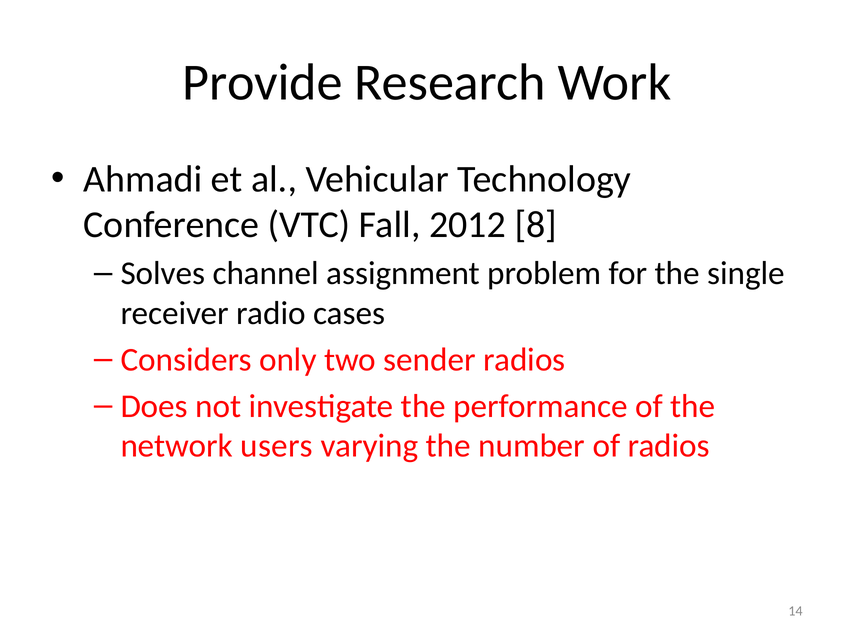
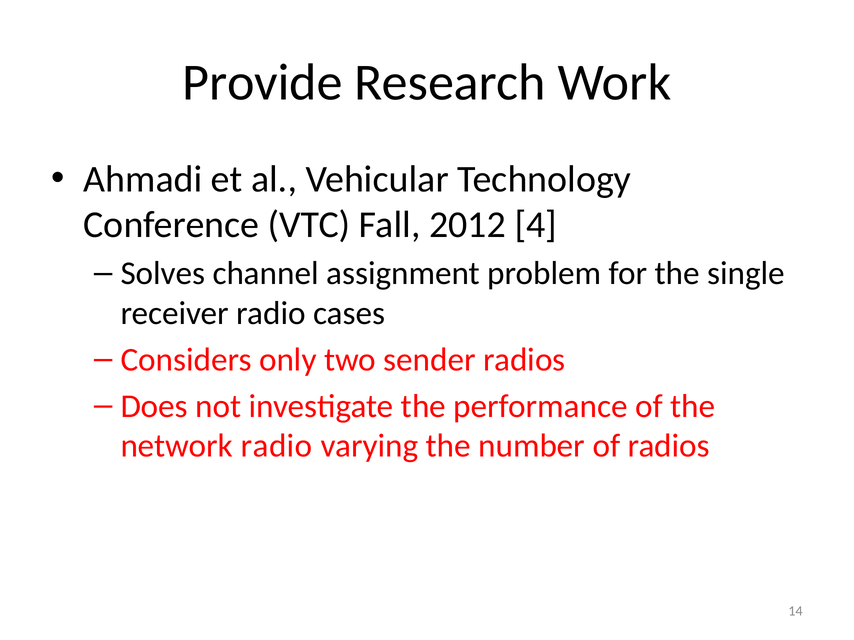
8: 8 -> 4 (536, 225)
network users: users -> radio (277, 446)
